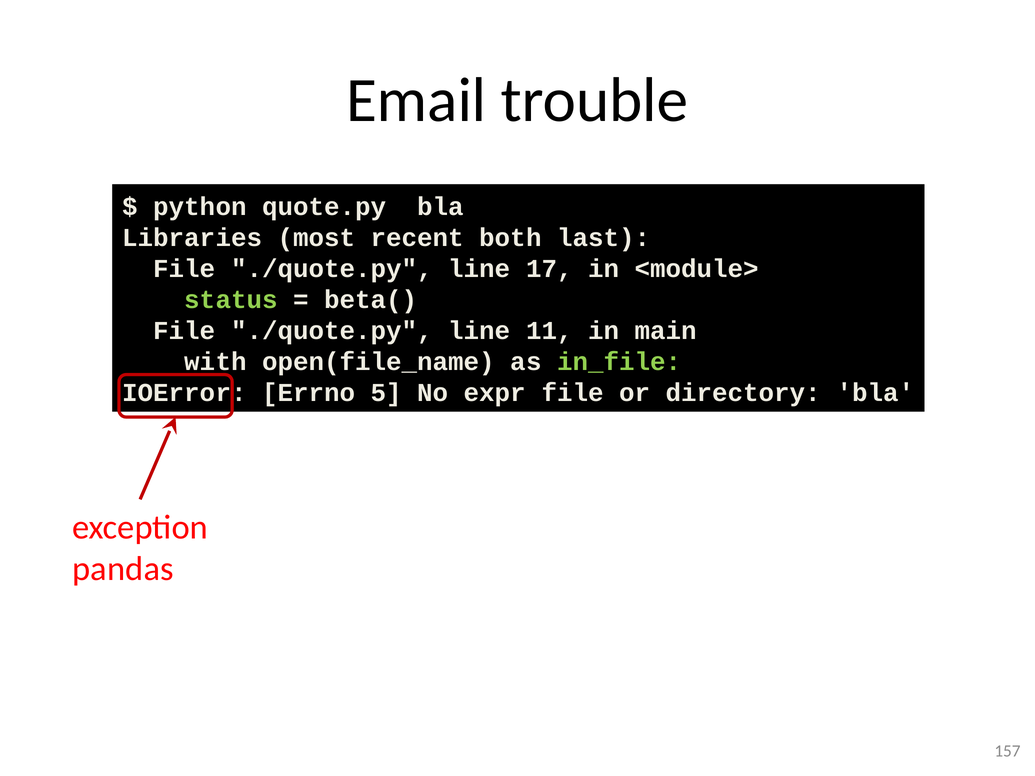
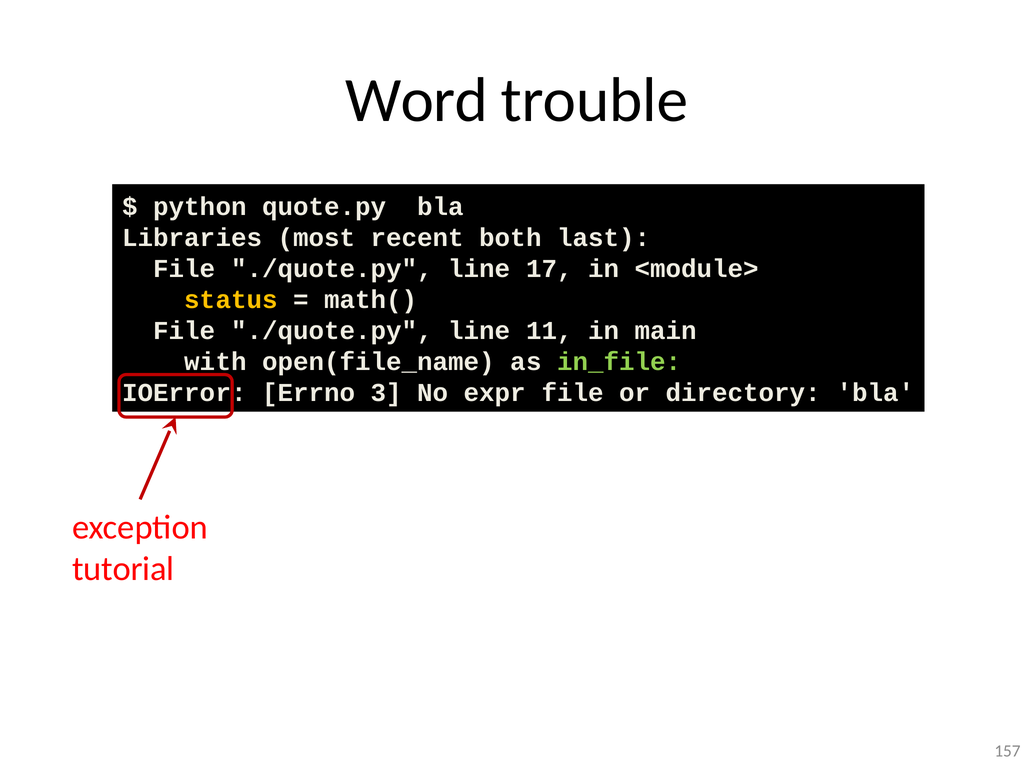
Email: Email -> Word (417, 100)
status colour: light green -> yellow (231, 300)
beta(: beta( -> math( (371, 300)
5: 5 -> 3 (386, 393)
pandas: pandas -> tutorial (123, 569)
